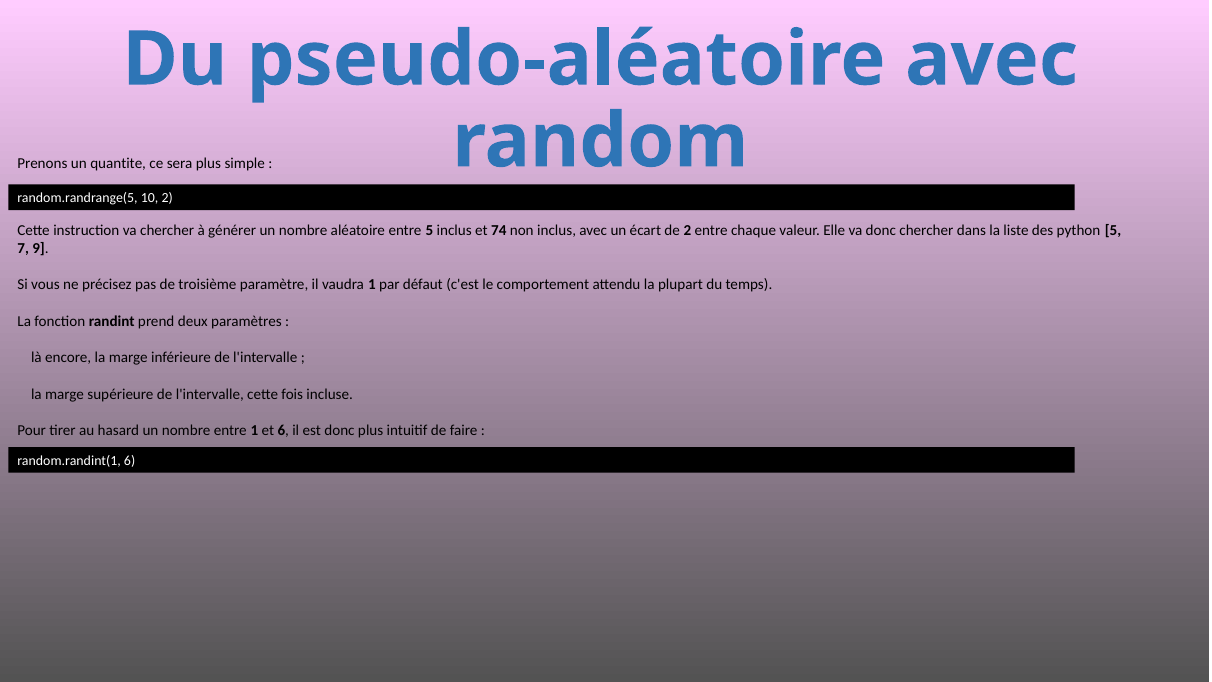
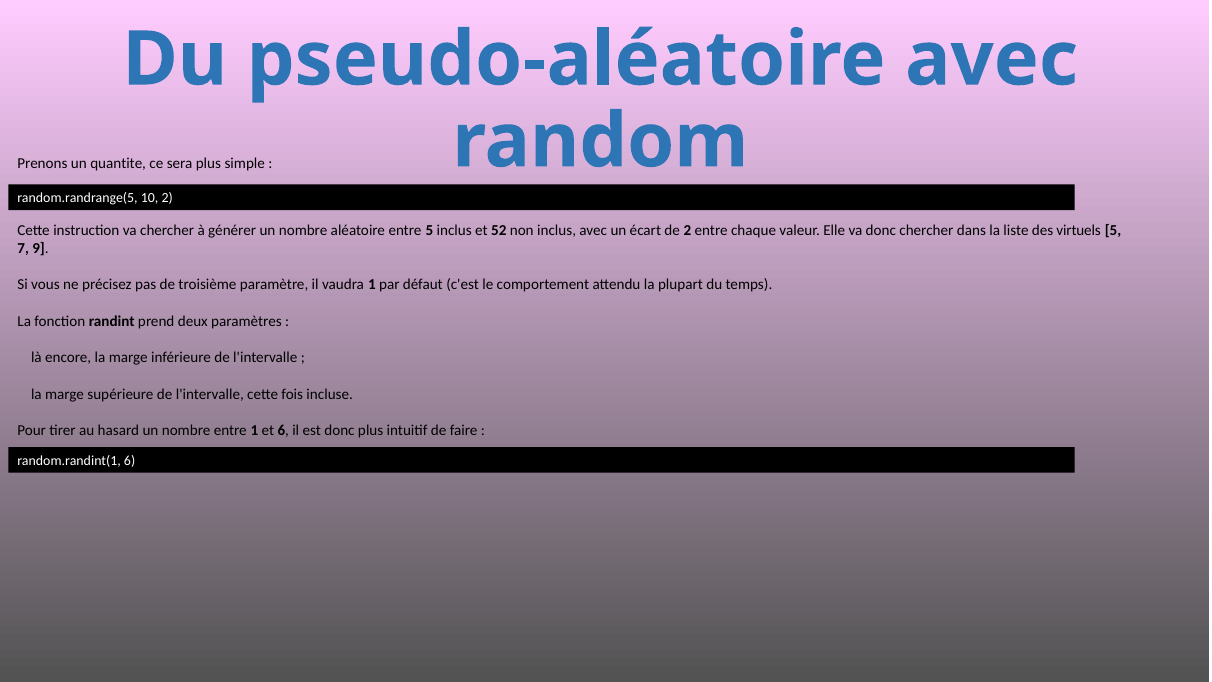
74: 74 -> 52 (499, 230)
python: python -> virtuels (1079, 230)
